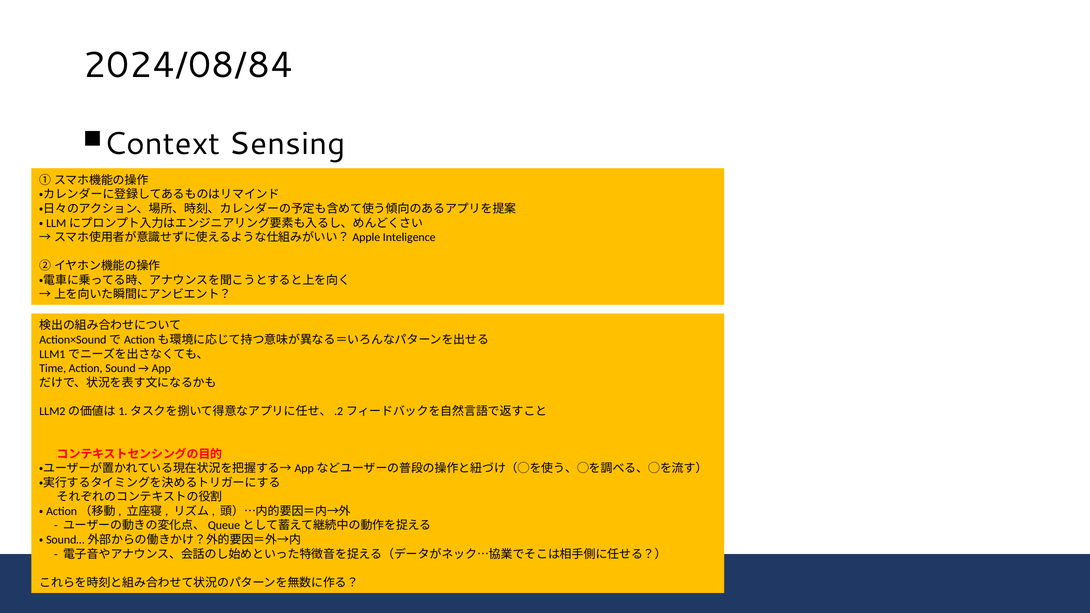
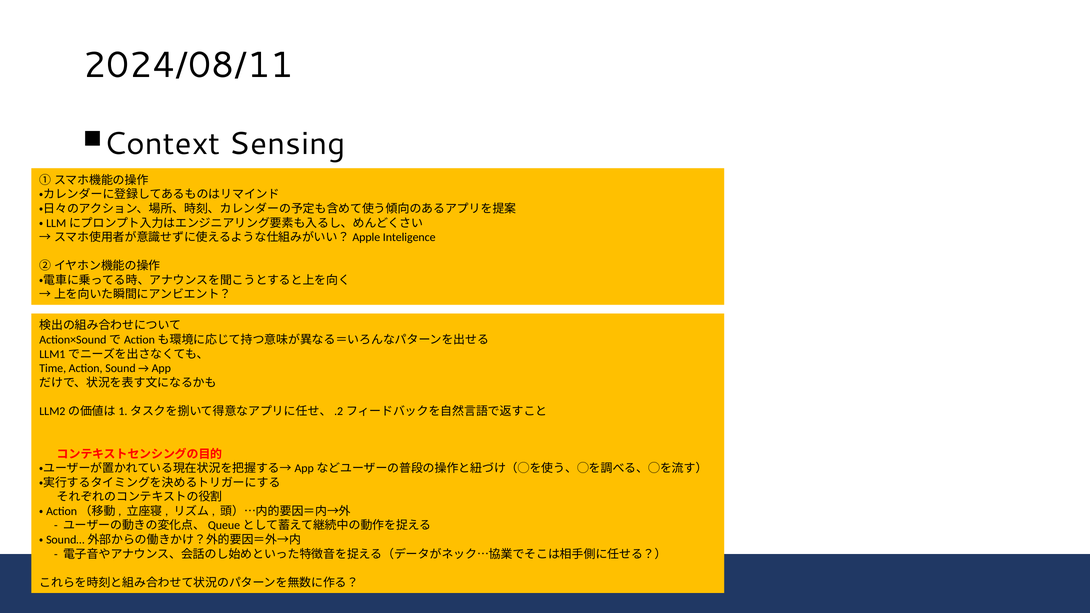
2024/08/84: 2024/08/84 -> 2024/08/11 (188, 65)
